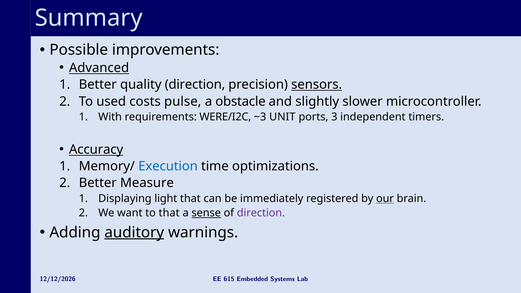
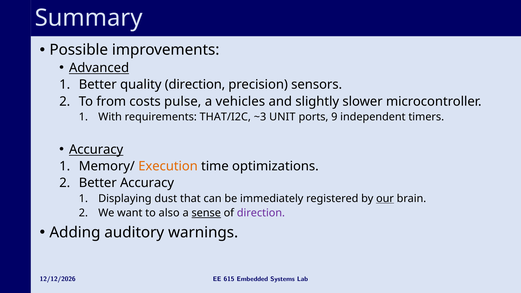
sensors underline: present -> none (317, 85)
used: used -> from (111, 101)
obstacle: obstacle -> vehicles (240, 101)
WERE/I2C: WERE/I2C -> THAT/I2C (225, 117)
3: 3 -> 9 (334, 117)
Execution colour: blue -> orange (168, 166)
Better Measure: Measure -> Accuracy (147, 183)
light: light -> dust (166, 199)
to that: that -> also (169, 213)
auditory underline: present -> none (134, 232)
